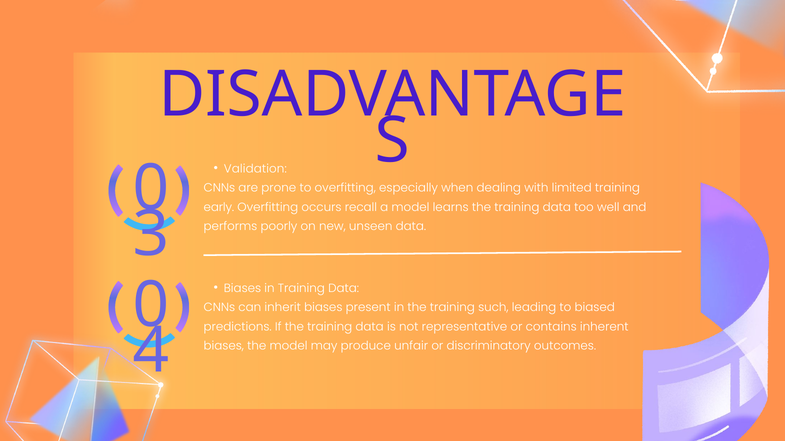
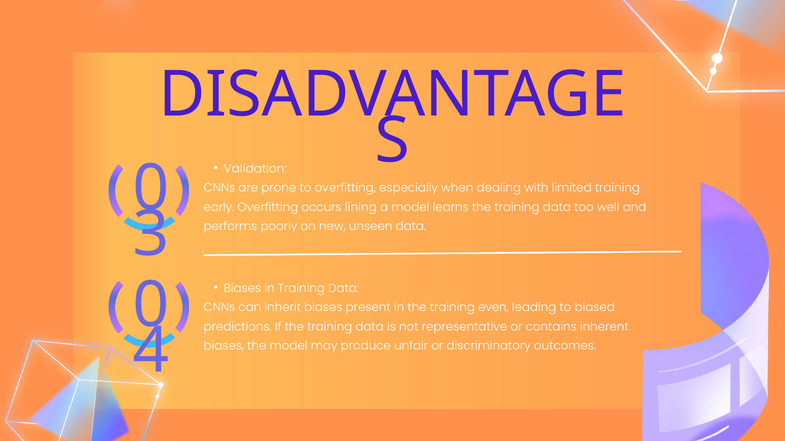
recall: recall -> lining (361, 207)
such: such -> even (493, 308)
